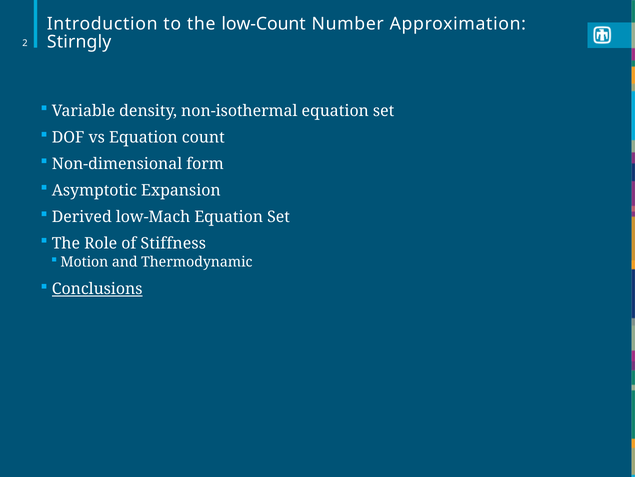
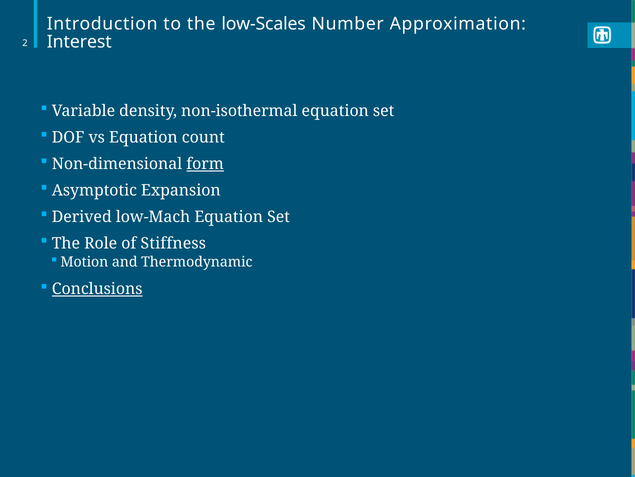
low-Count: low-Count -> low-Scales (264, 24)
Stirngly: Stirngly -> Interest (79, 42)
form underline: none -> present (205, 164)
